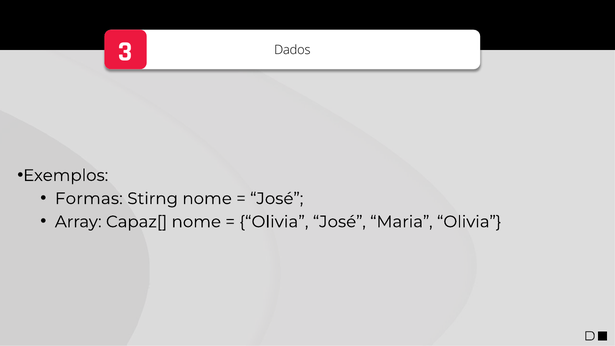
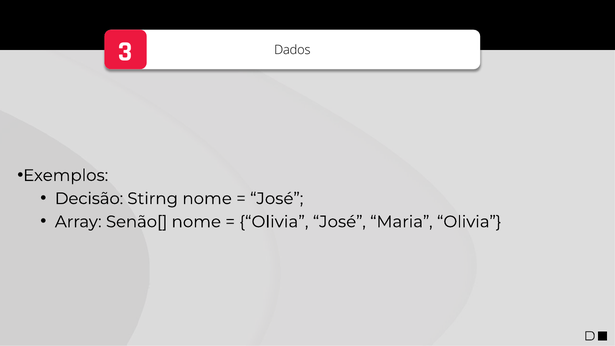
Formas: Formas -> Decisão (89, 199)
Capaz[: Capaz[ -> Senão[ (137, 222)
